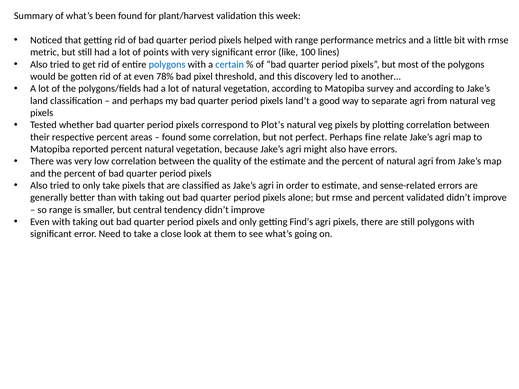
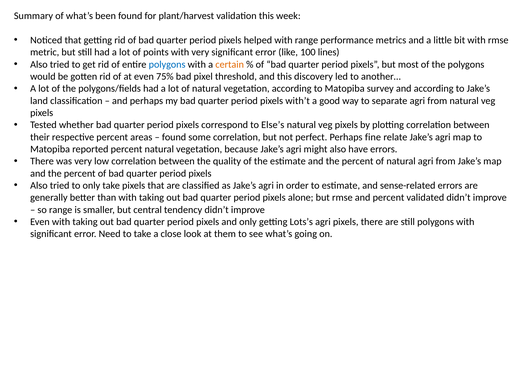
certain colour: blue -> orange (230, 64)
78%: 78% -> 75% (165, 77)
land’t: land’t -> with’t (298, 101)
Plot’s: Plot’s -> Else’s (273, 125)
Find’s: Find’s -> Lots’s (301, 222)
